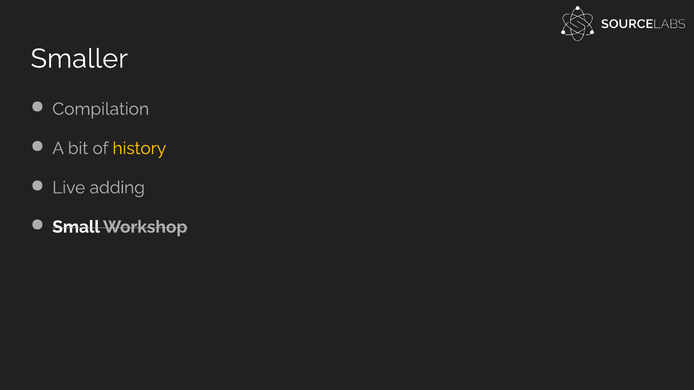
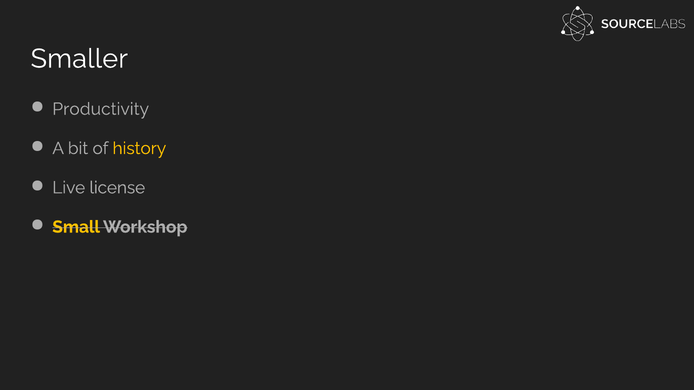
Compilation: Compilation -> Productivity (101, 109)
adding: adding -> license (117, 188)
Small colour: white -> yellow (76, 227)
